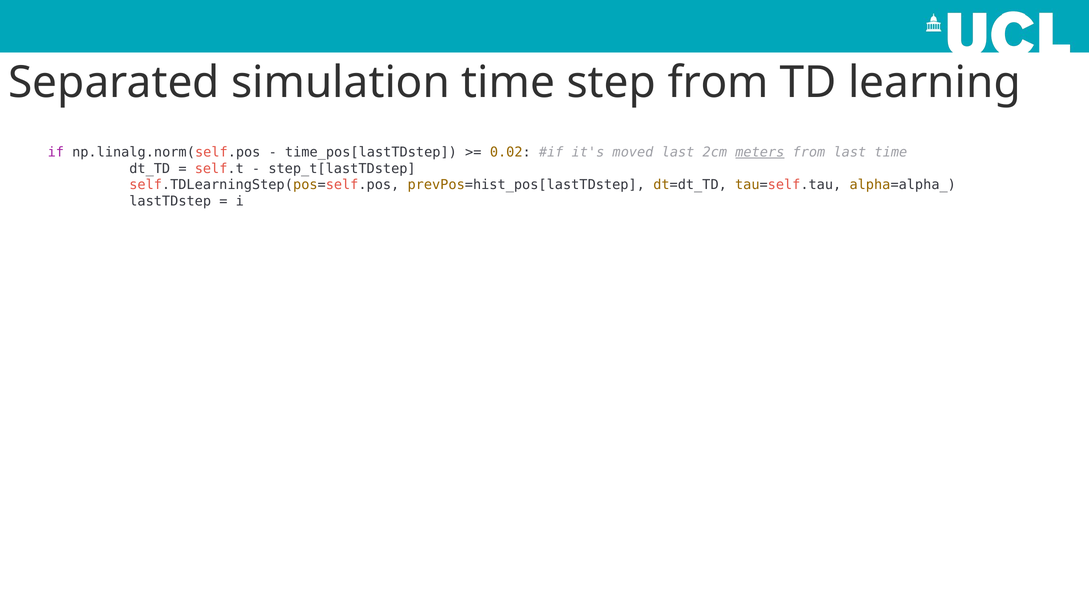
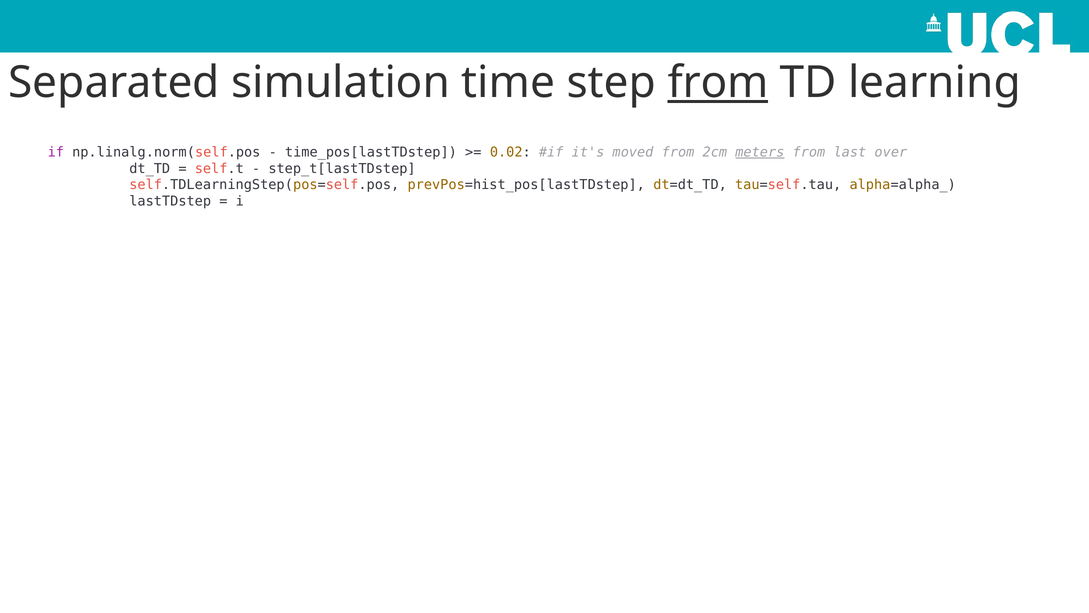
from underline: none -> present (718, 82)
moved last: last -> from (678, 152)
last time: time -> over (891, 152)
